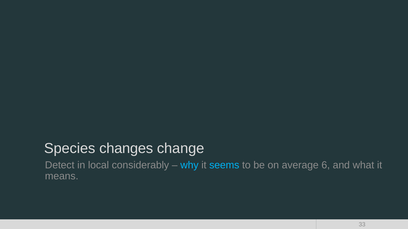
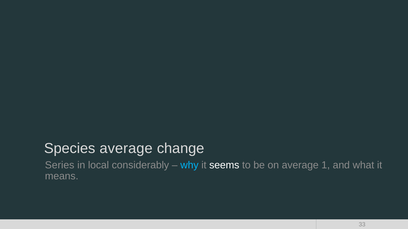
Species changes: changes -> average (126, 149)
Detect: Detect -> Series (60, 165)
seems colour: light blue -> white (224, 165)
6: 6 -> 1 (326, 165)
